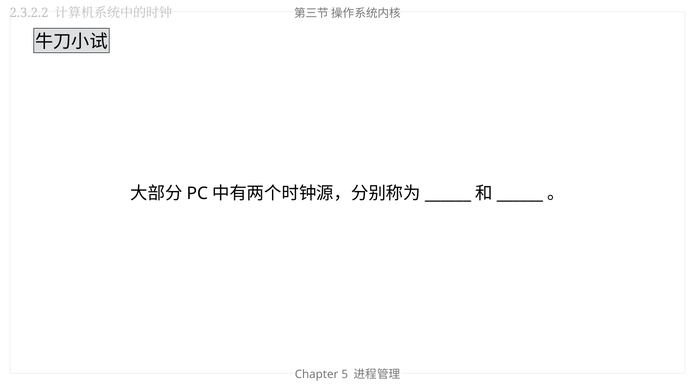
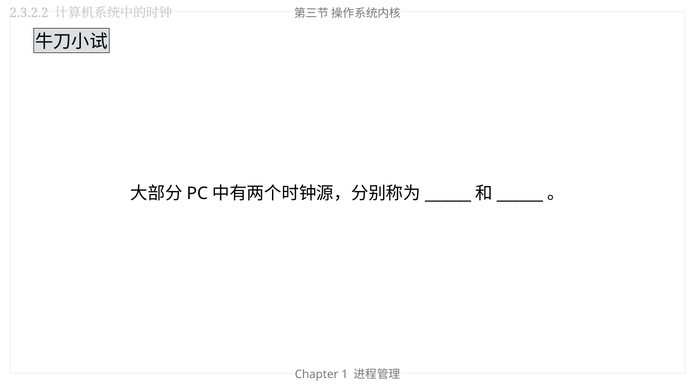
5: 5 -> 1 (345, 374)
